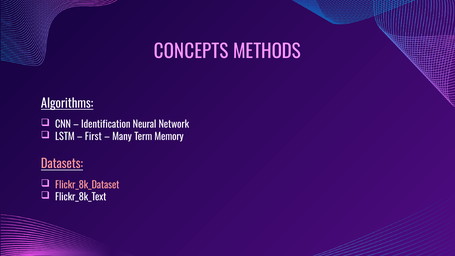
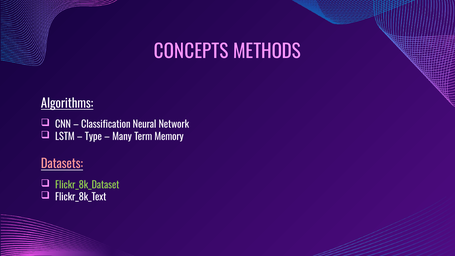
Identification: Identification -> Classification (106, 125)
First: First -> Type (93, 137)
Flickr_8k_Dataset colour: pink -> light green (87, 185)
